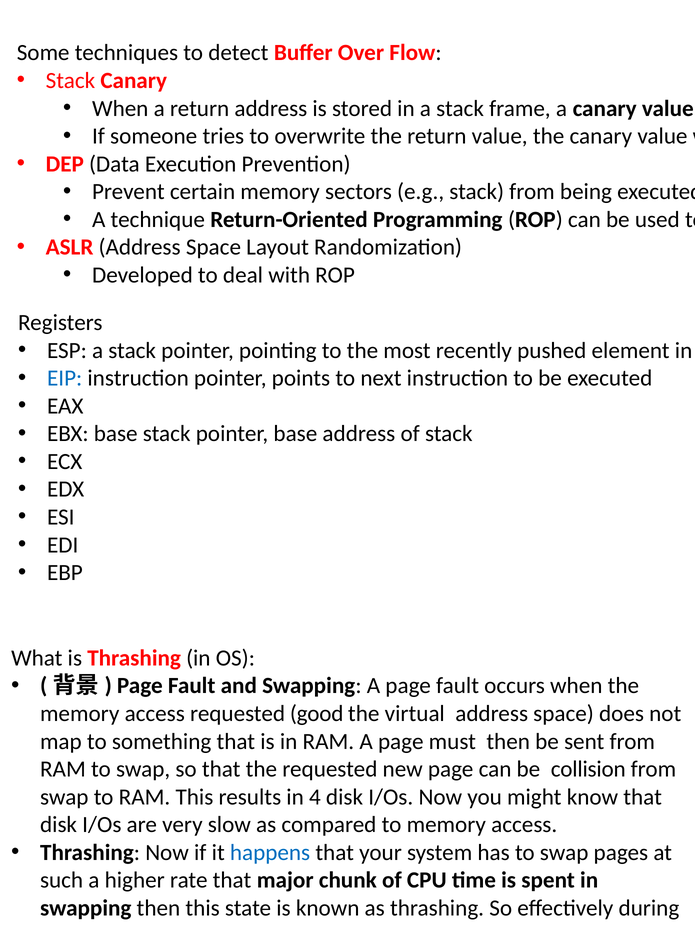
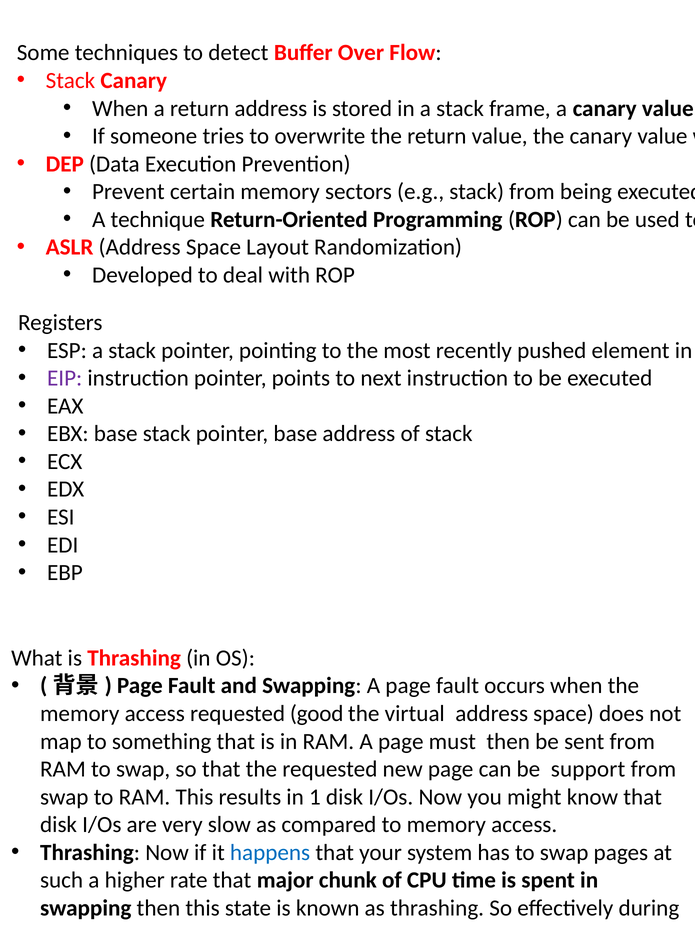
EIP colour: blue -> purple (65, 378)
collision: collision -> support (588, 770)
4: 4 -> 1 (315, 798)
